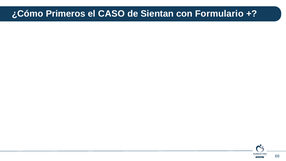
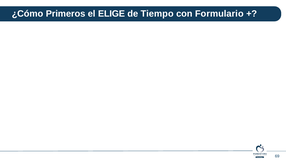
CASO: CASO -> ELIGE (112, 14)
Sientan: Sientan -> Tiempo (157, 14)
